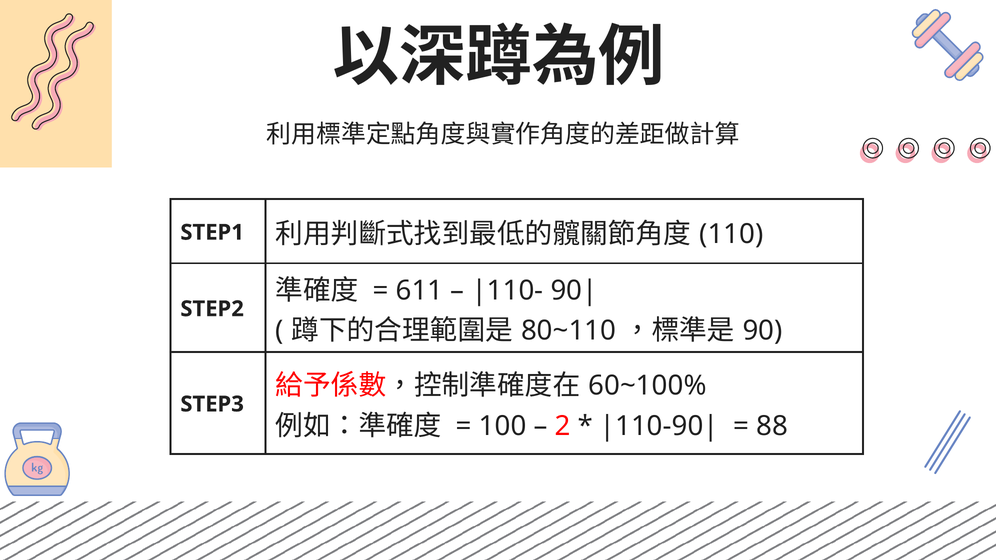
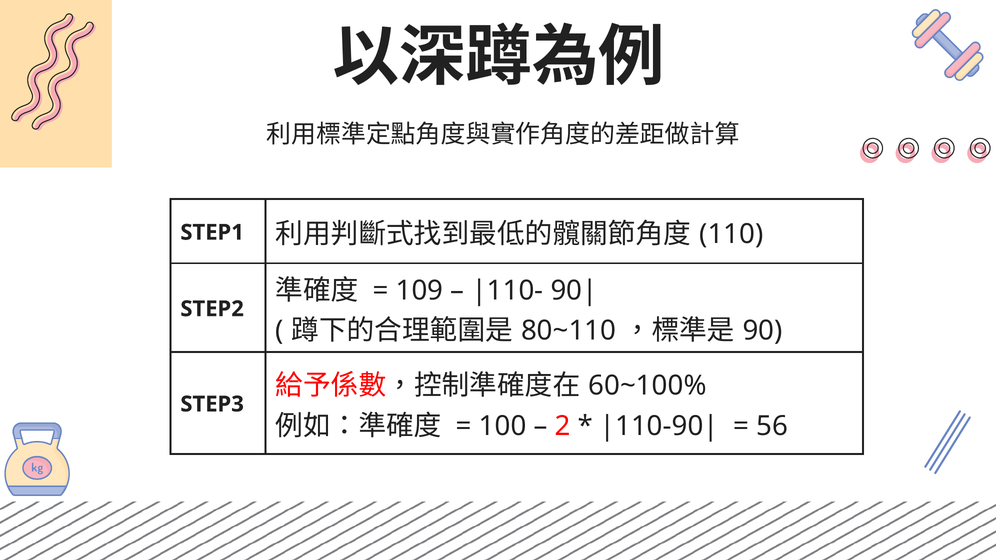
611: 611 -> 109 (419, 291)
88: 88 -> 56 (772, 426)
